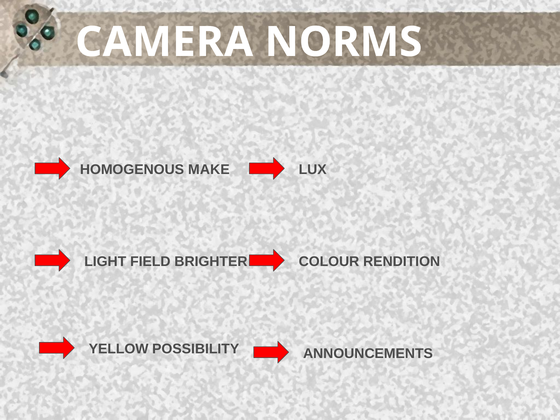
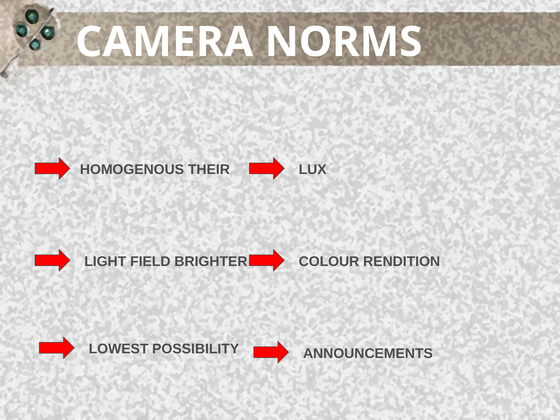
MAKE: MAKE -> THEIR (209, 170)
YELLOW: YELLOW -> LOWEST (119, 349)
